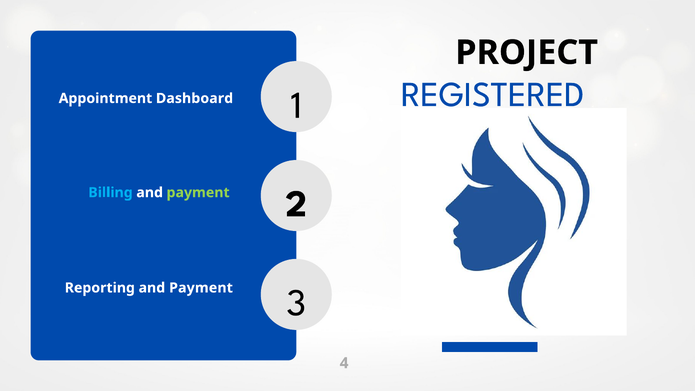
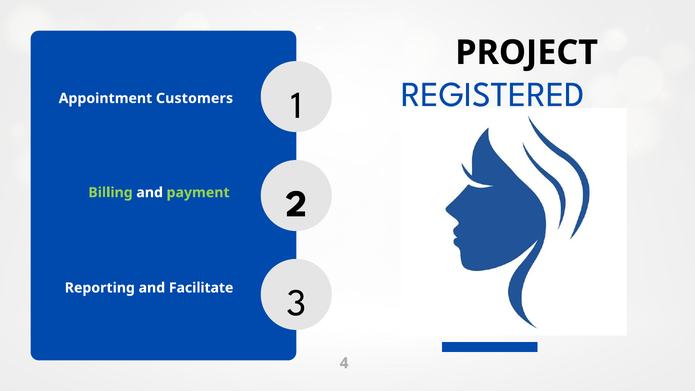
Dashboard: Dashboard -> Customers (194, 98)
Billing colour: light blue -> light green (111, 193)
Reporting and Payment: Payment -> Facilitate (201, 288)
